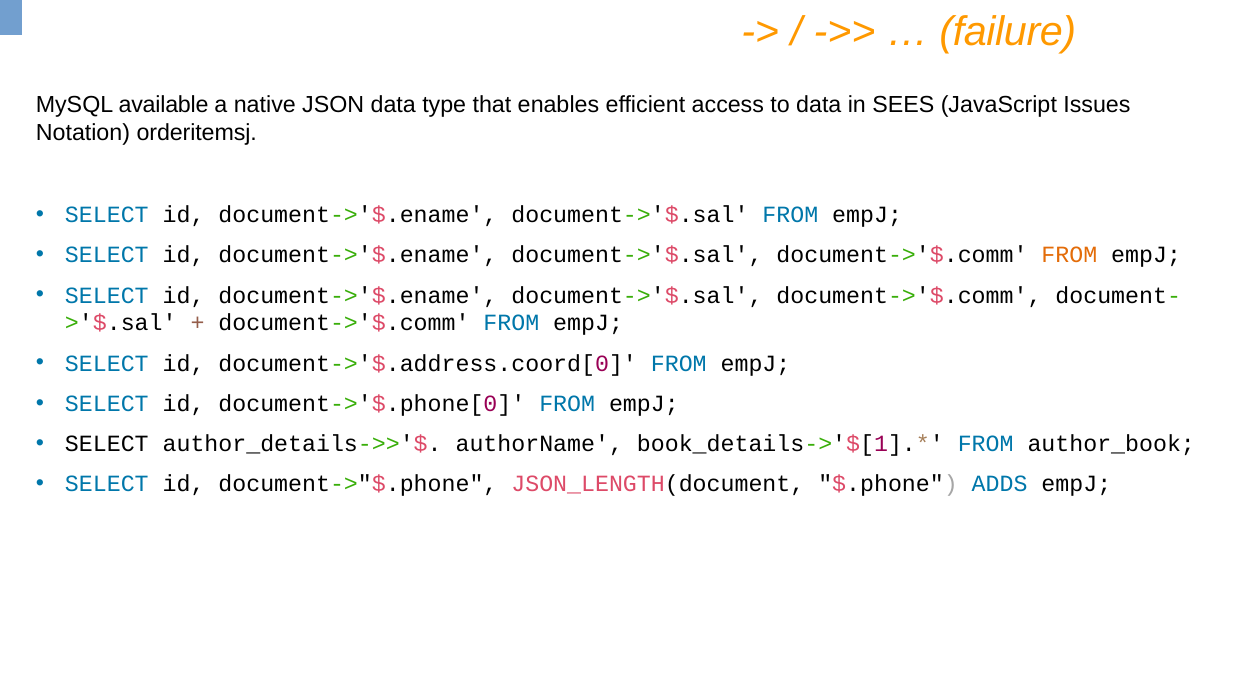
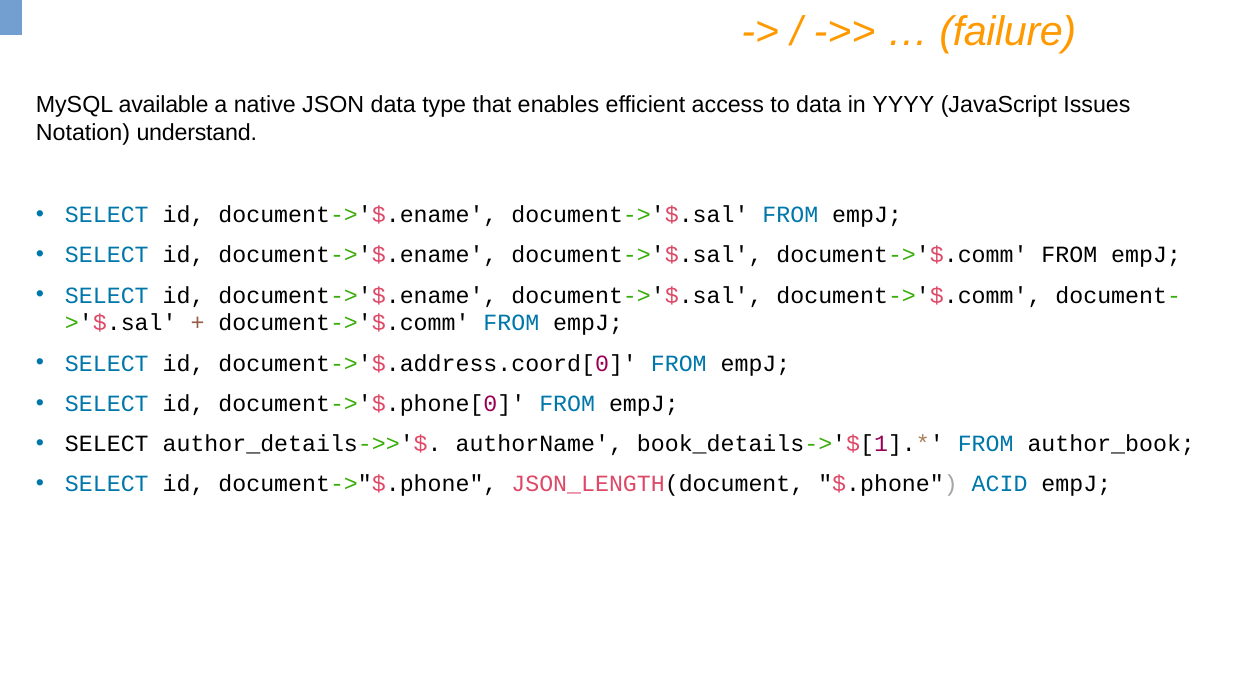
SEES: SEES -> YYYY (903, 105)
orderitemsj: orderitemsj -> understand (197, 133)
FROM colour: orange -> black (1069, 255)
ADDS: ADDS -> ACID (1000, 485)
